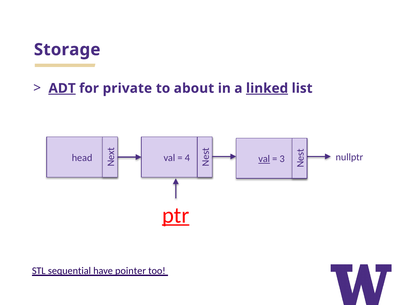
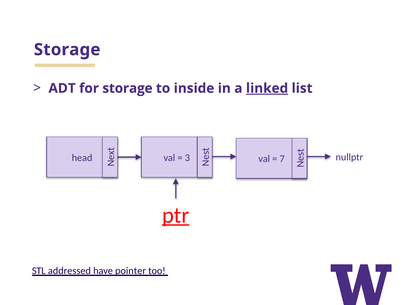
ADT underline: present -> none (62, 88)
for private: private -> storage (127, 88)
about: about -> inside (194, 88)
4: 4 -> 3 (187, 157)
val underline: present -> none (264, 159)
3: 3 -> 7 (282, 159)
sequential: sequential -> addressed (69, 270)
